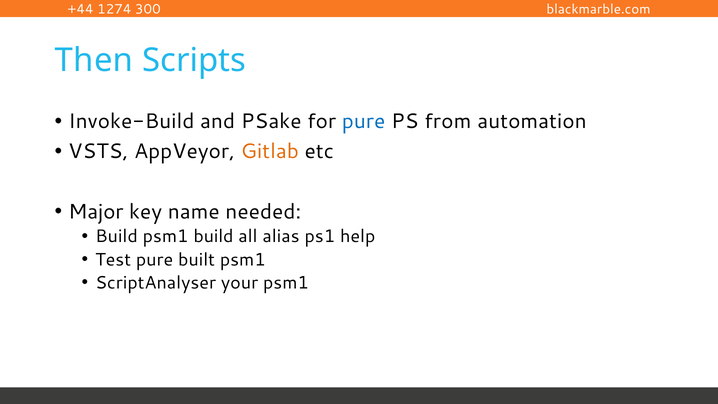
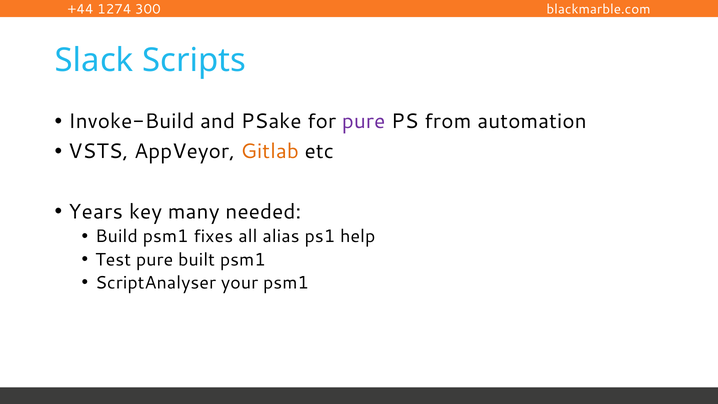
Then: Then -> Slack (94, 60)
pure colour: blue -> purple (364, 121)
Major: Major -> Years (96, 212)
name: name -> many (194, 212)
psm1 build: build -> fixes (213, 236)
